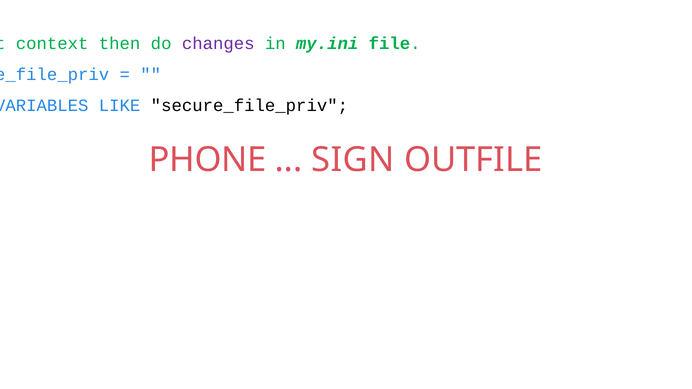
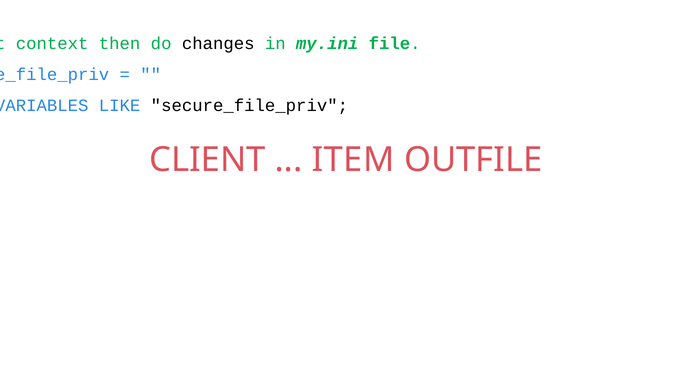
changes colour: purple -> black (218, 43)
PHONE: PHONE -> CLIENT (207, 160)
SIGN: SIGN -> ITEM (353, 160)
